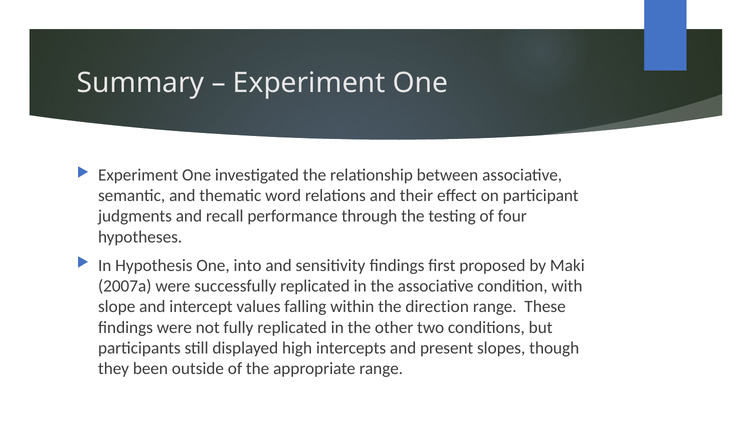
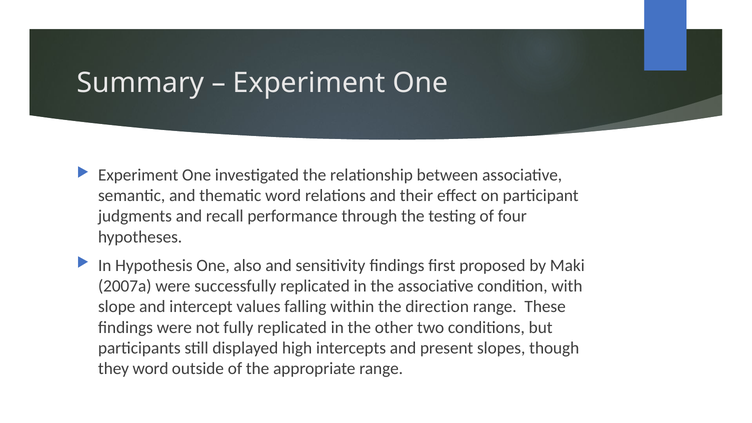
into: into -> also (248, 265)
they been: been -> word (151, 369)
